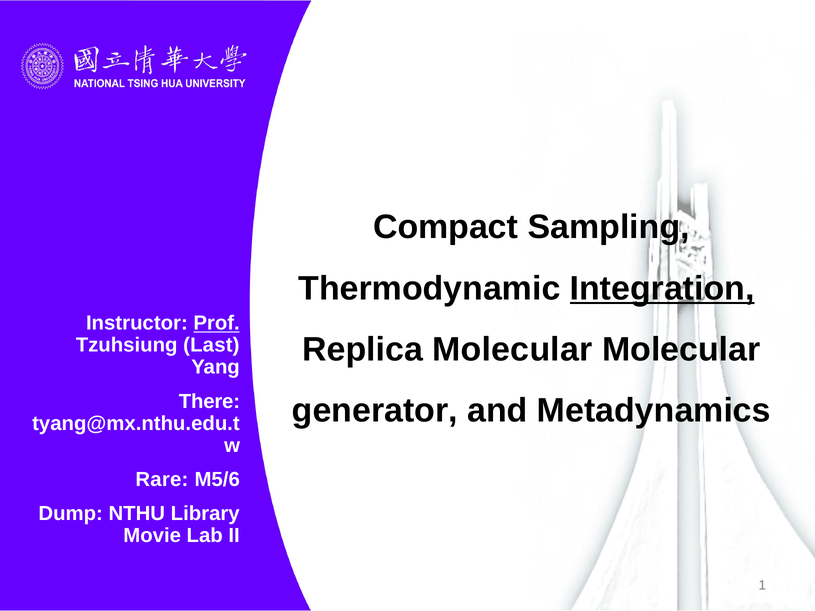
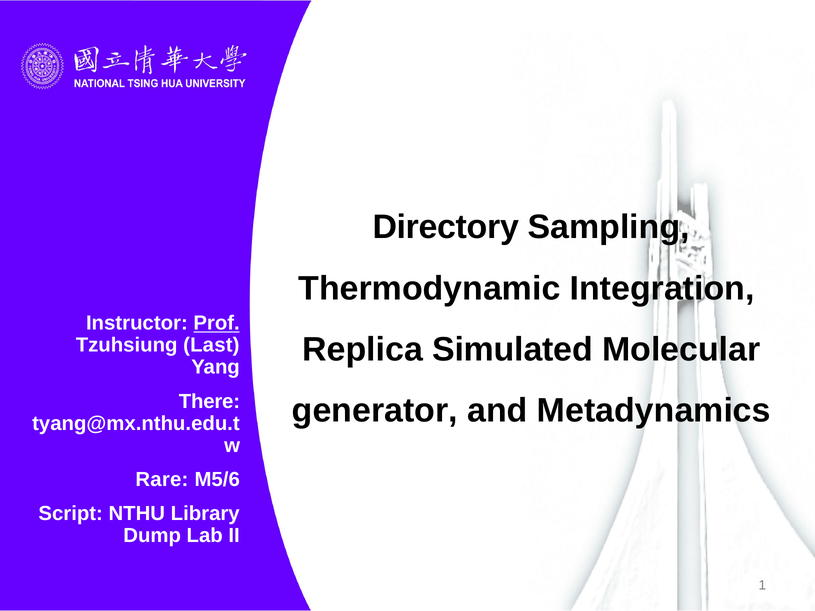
Compact: Compact -> Directory (446, 227)
Integration underline: present -> none (662, 289)
Replica Molecular: Molecular -> Simulated (513, 350)
Dump: Dump -> Script (71, 514)
Movie: Movie -> Dump (152, 536)
